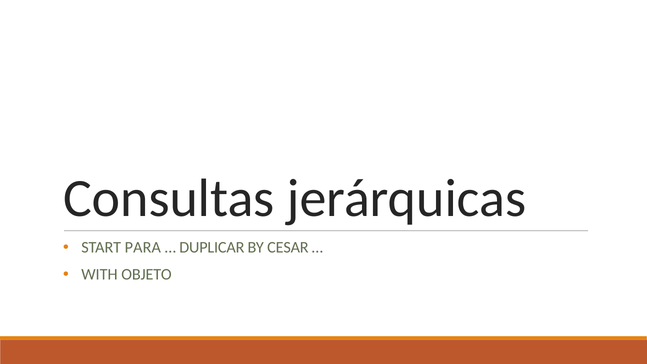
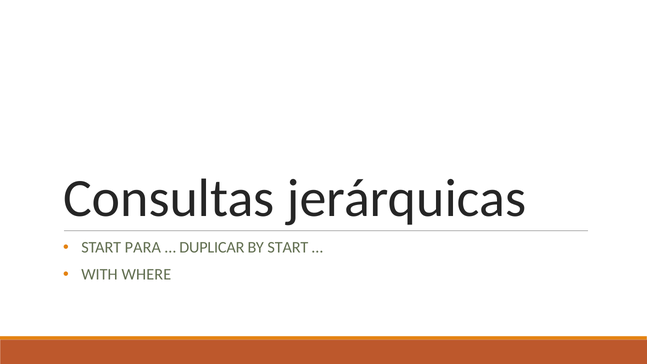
BY CESAR: CESAR -> START (288, 247)
OBJETO: OBJETO -> WHERE (146, 274)
